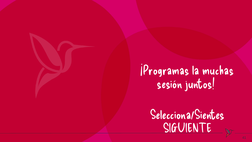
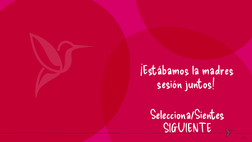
¡Programas: ¡Programas -> ¡Estábamos (165, 70)
muchas: muchas -> madres (218, 70)
